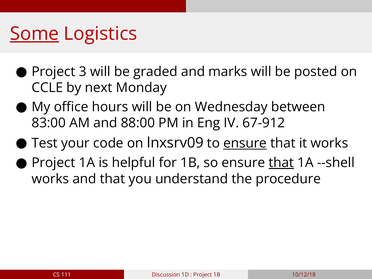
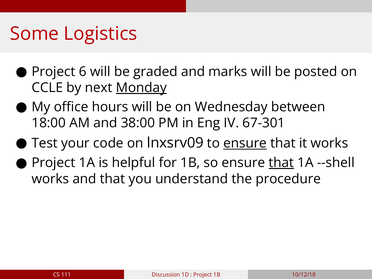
Some underline: present -> none (34, 34)
3: 3 -> 6 (83, 72)
Monday underline: none -> present (141, 88)
83:00: 83:00 -> 18:00 (49, 123)
88:00: 88:00 -> 38:00 (138, 123)
67-912: 67-912 -> 67-301 (264, 123)
